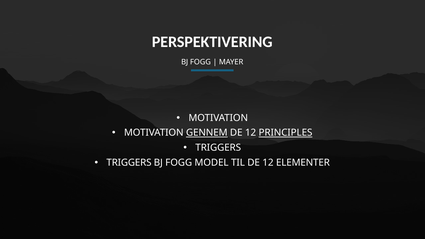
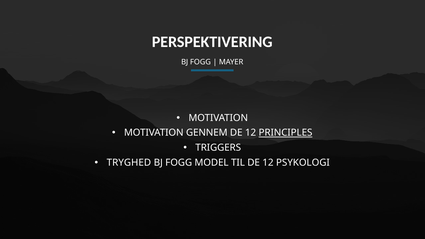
GENNEM underline: present -> none (207, 133)
TRIGGERS: TRIGGERS -> TRYGHED (129, 163)
ELEMENTER: ELEMENTER -> PSYKOLOGI (303, 163)
